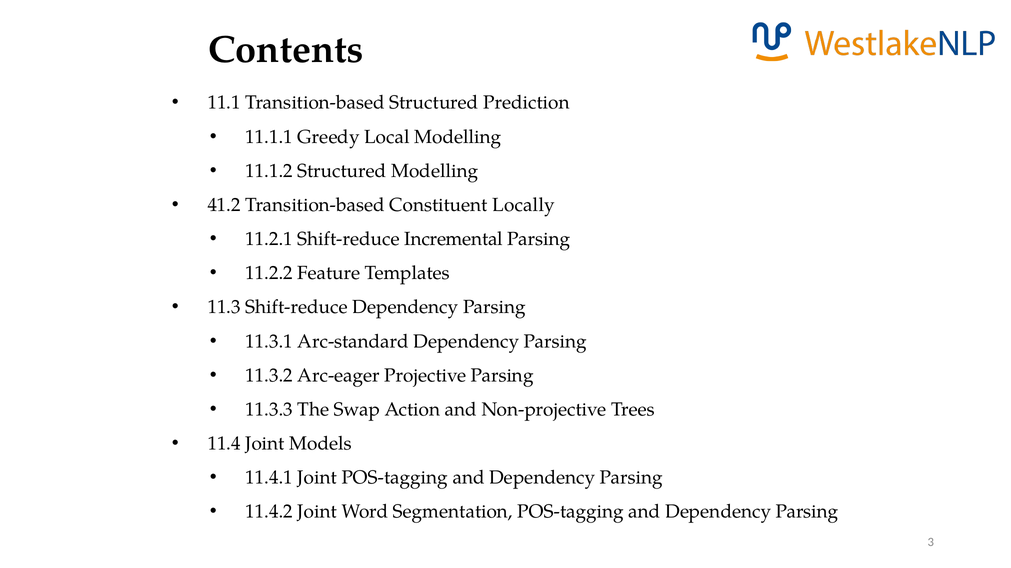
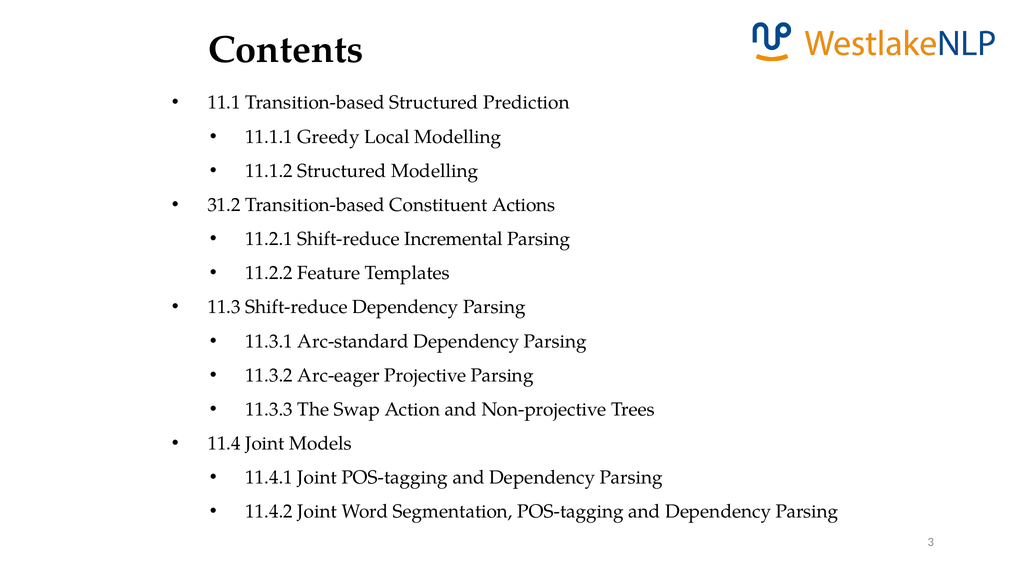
41.2: 41.2 -> 31.2 (224, 205)
Locally: Locally -> Actions (524, 205)
